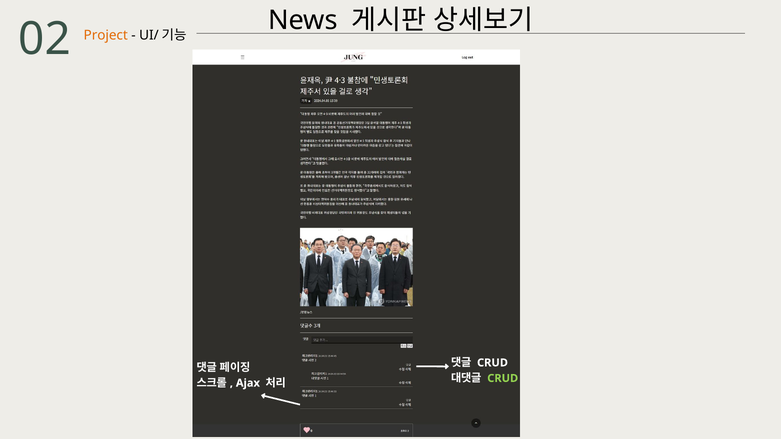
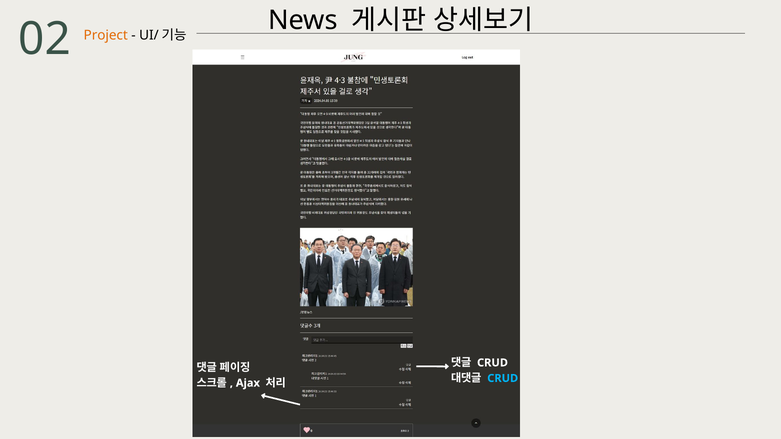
CRUD colour: light green -> light blue (503, 379)
